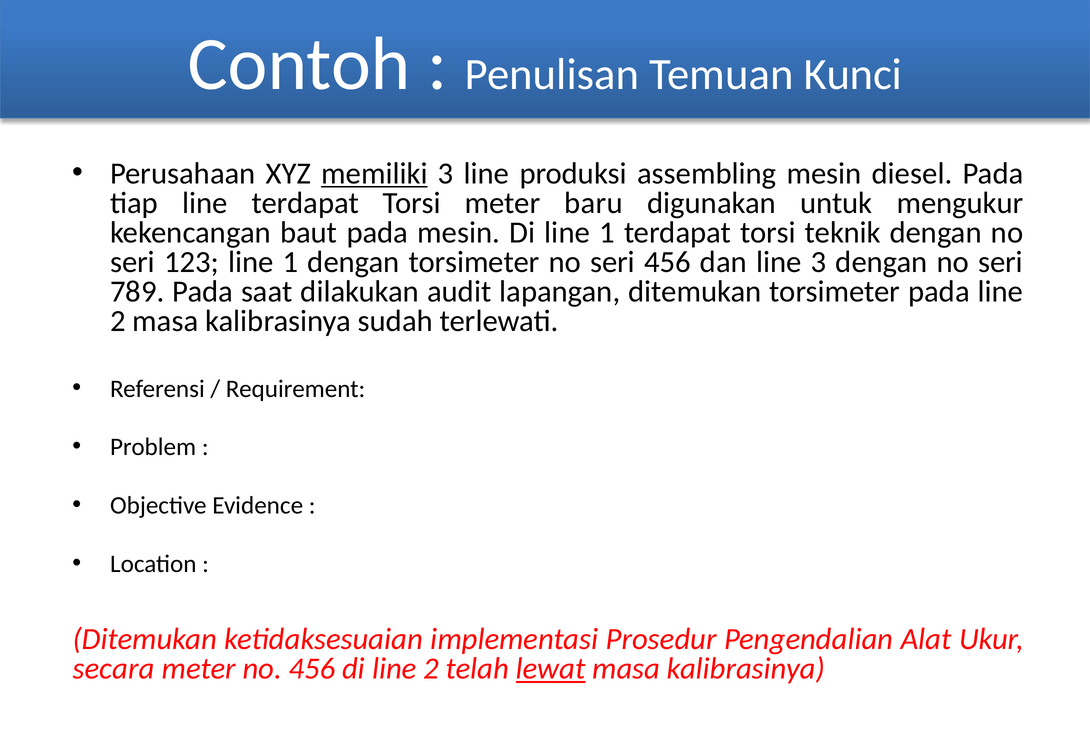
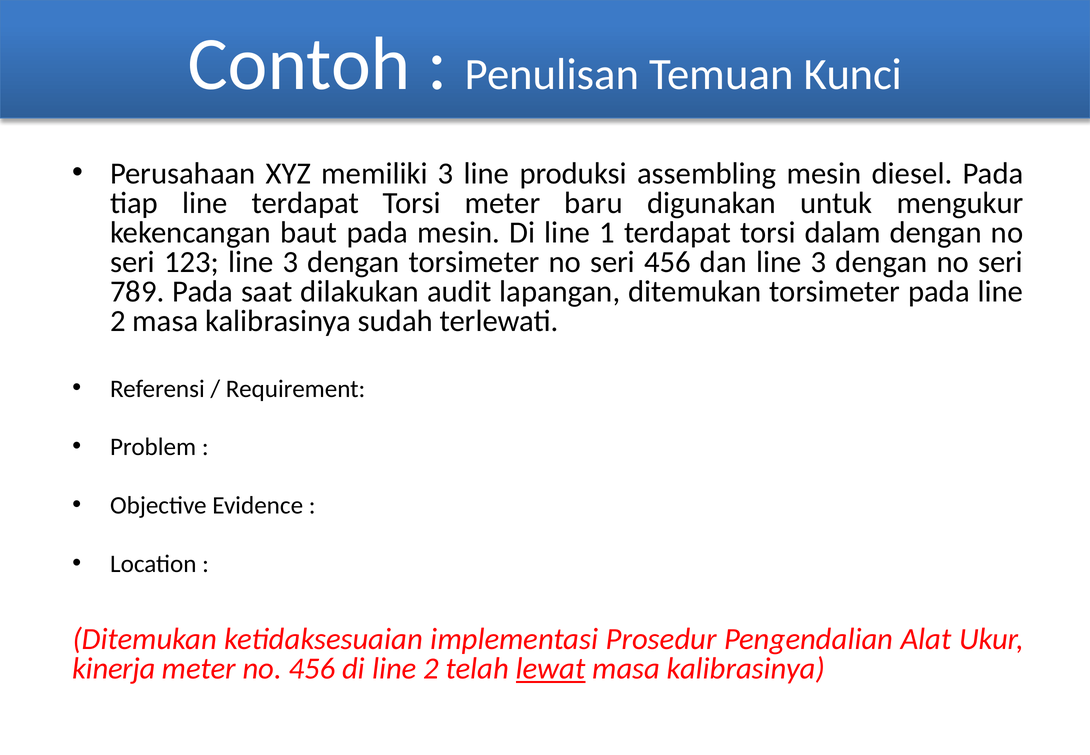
memiliki underline: present -> none (374, 173)
teknik: teknik -> dalam (843, 232)
123 line 1: 1 -> 3 (290, 262)
secara: secara -> kinerja (114, 668)
